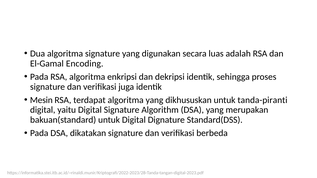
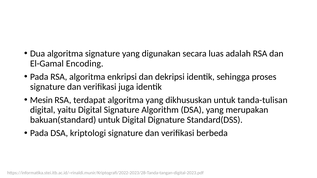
tanda-piranti: tanda-piranti -> tanda-tulisan (262, 100)
dikatakan: dikatakan -> kriptologi (88, 133)
